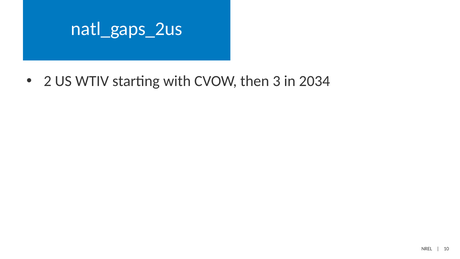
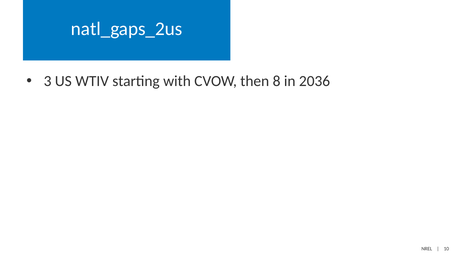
2: 2 -> 3 (48, 81)
3: 3 -> 8 (277, 81)
2034: 2034 -> 2036 (315, 81)
